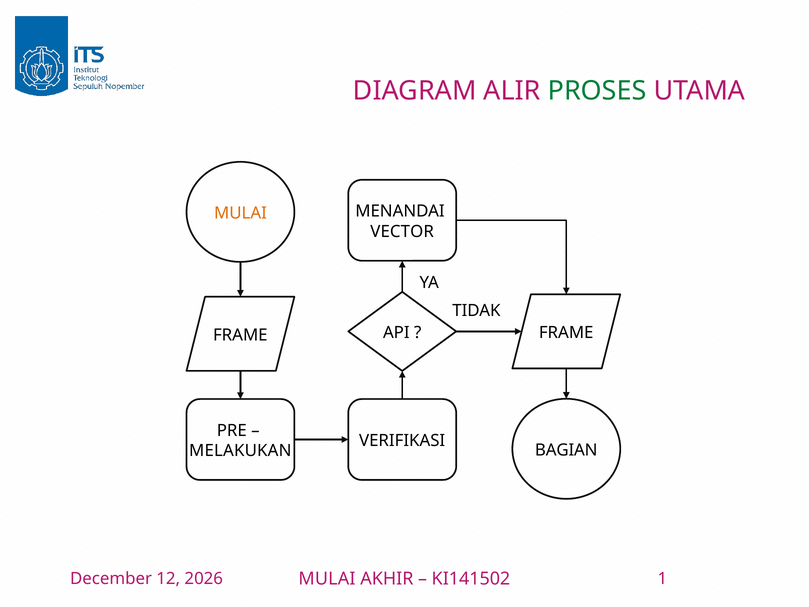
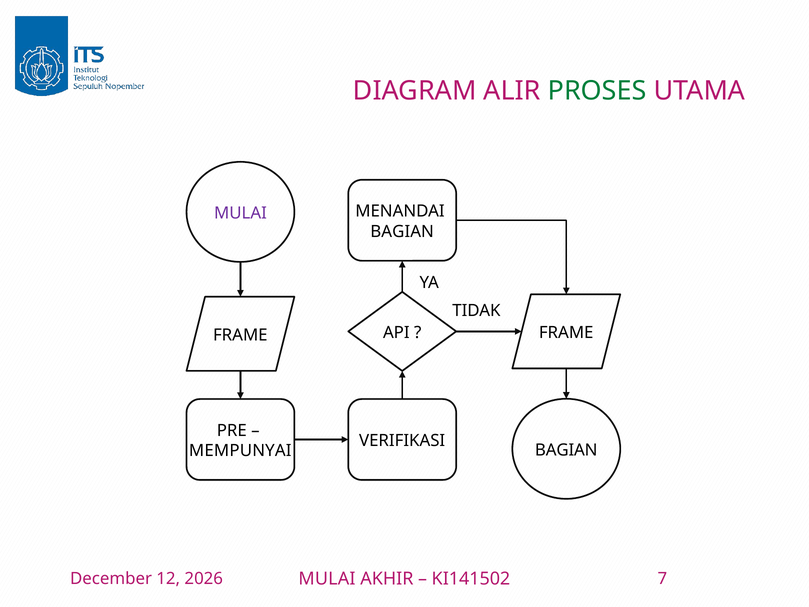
MULAI colour: orange -> purple (240, 213)
VECTOR: VECTOR -> BAGIAN (402, 231)
MELAKUKAN: MELAKUKAN -> MEMPUNYAI (240, 451)
1: 1 -> 7 (662, 578)
